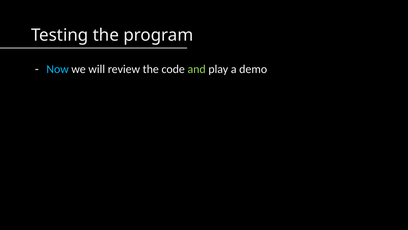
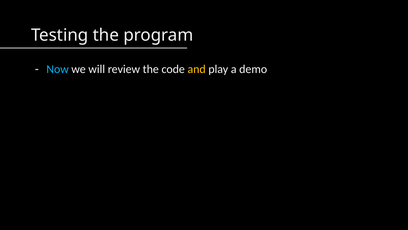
and colour: light green -> yellow (197, 69)
